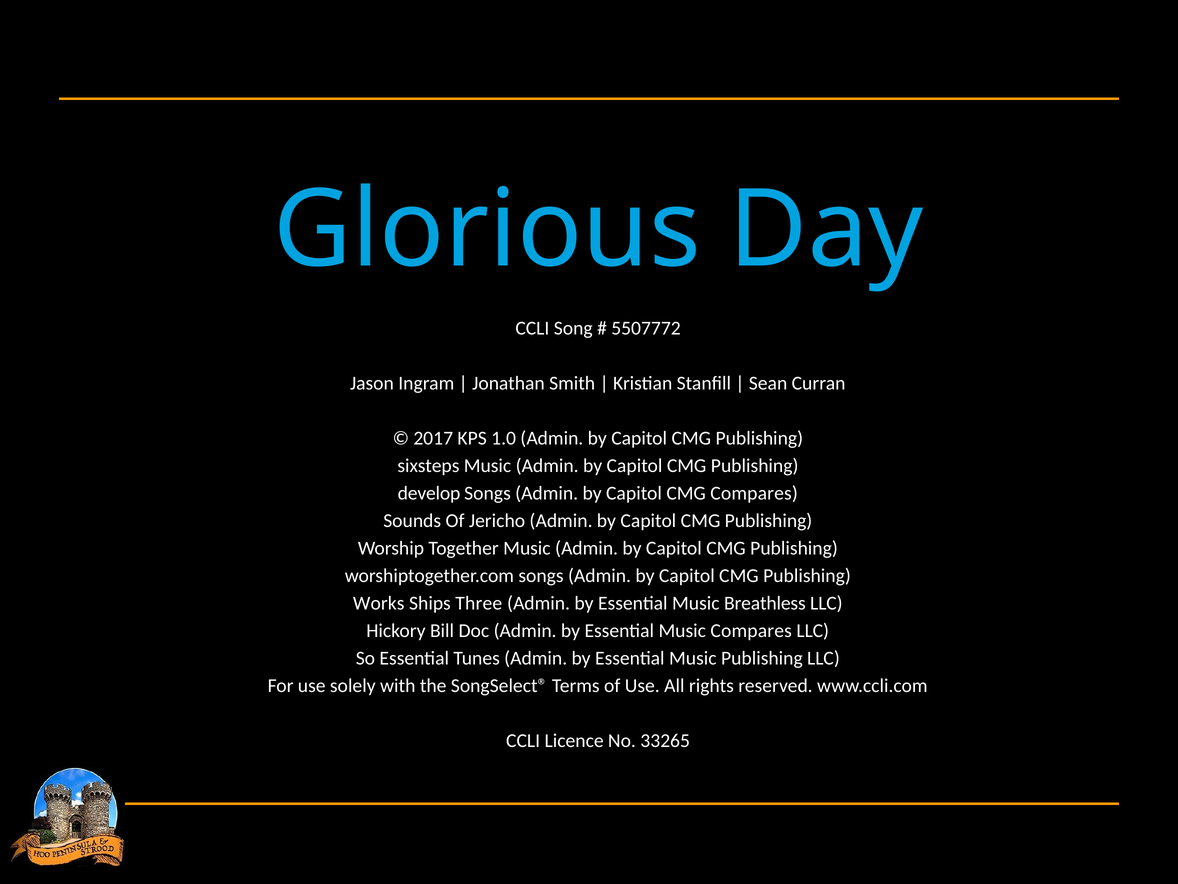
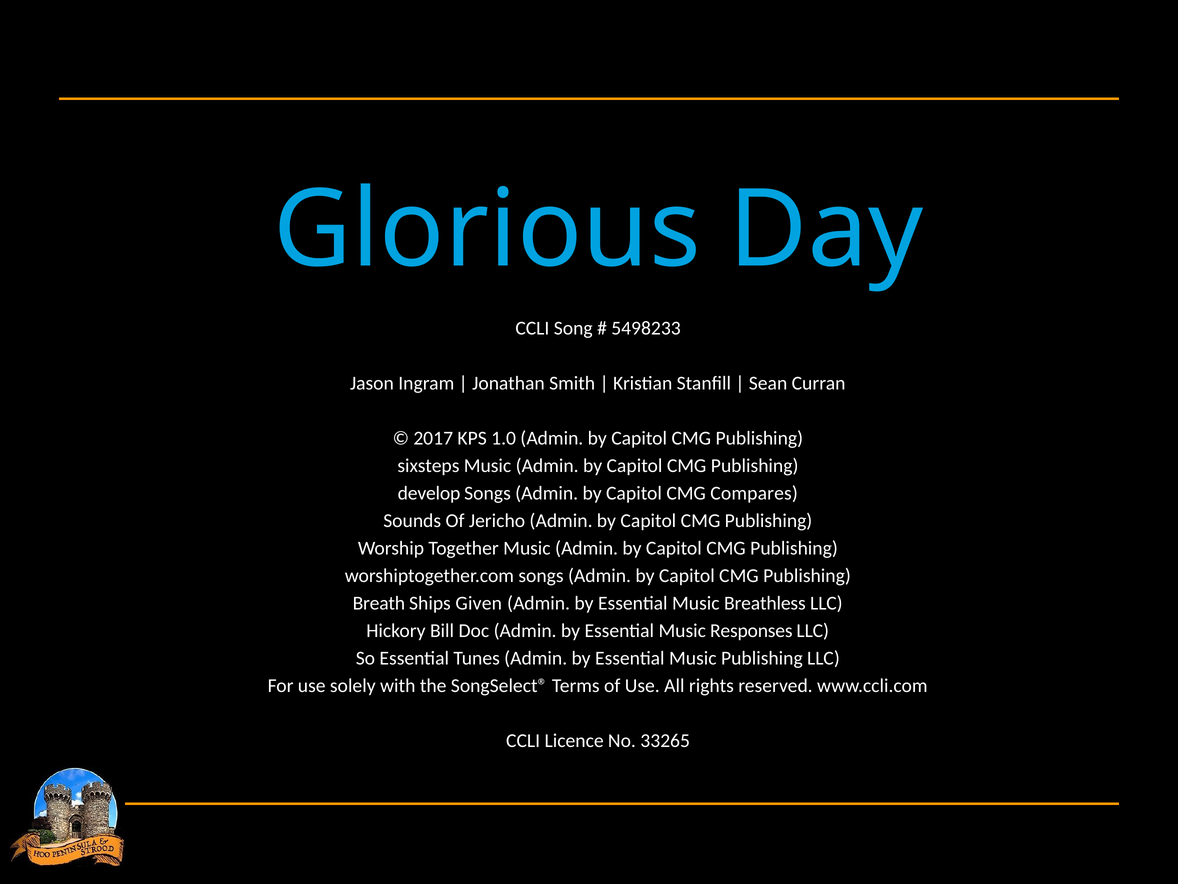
5507772: 5507772 -> 5498233 (646, 328)
Works: Works -> Breath (379, 603)
Three: Three -> Given (479, 603)
Music Compares: Compares -> Responses (751, 631)
